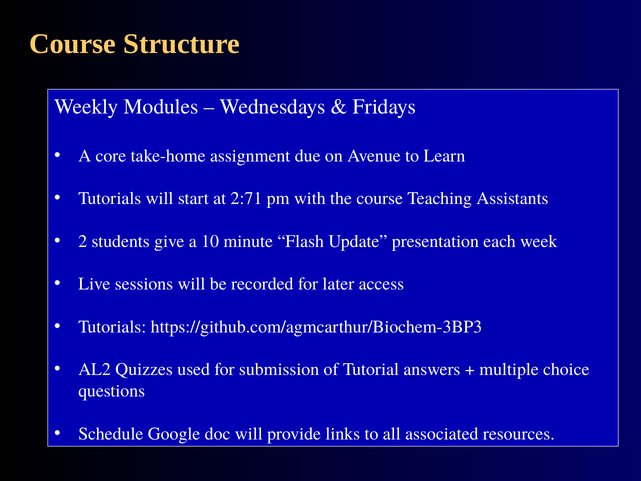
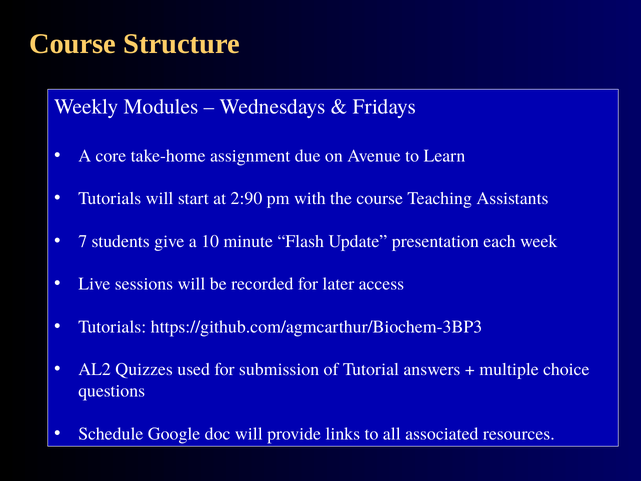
2:71: 2:71 -> 2:90 (246, 198)
2: 2 -> 7 (83, 241)
